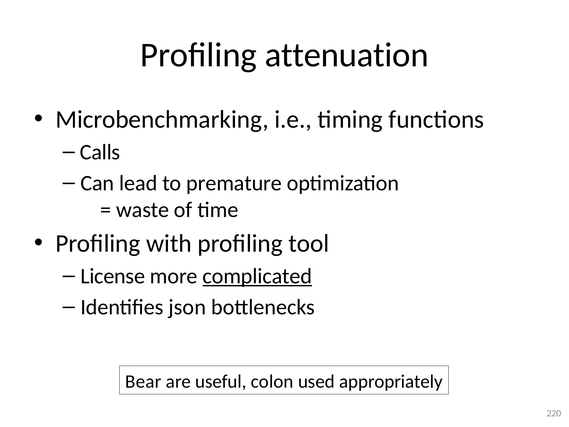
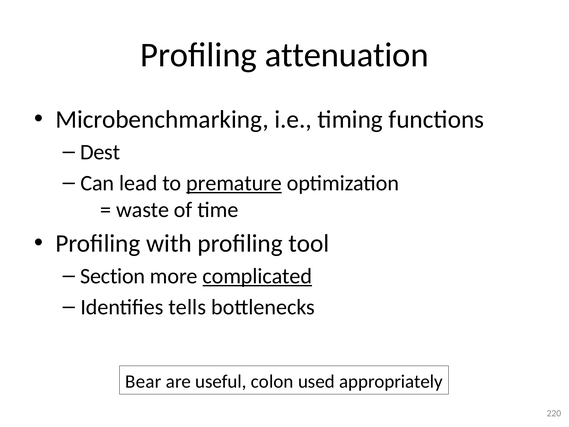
Calls: Calls -> Dest (100, 152)
premature underline: none -> present (234, 183)
License: License -> Section (113, 276)
json: json -> tells (187, 307)
